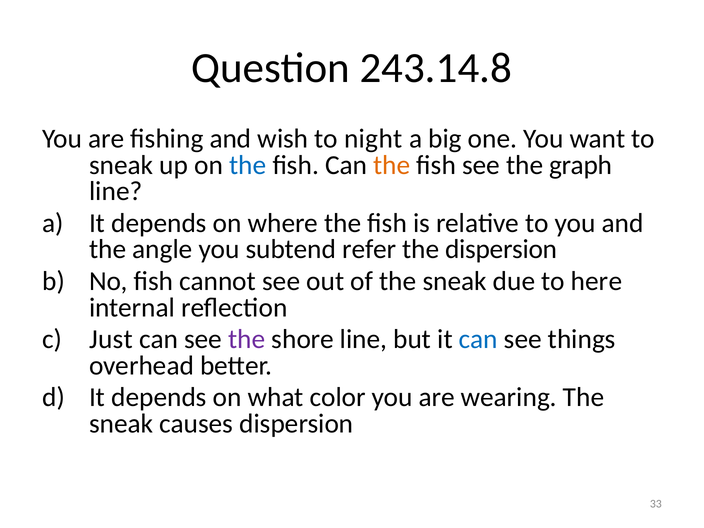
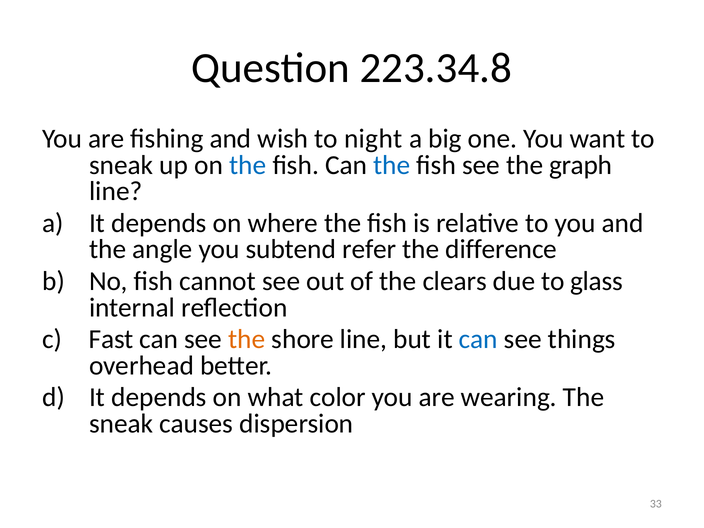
243.14.8: 243.14.8 -> 223.34.8 (436, 68)
the colour: orange -> blue (392, 165)
the dispersion: dispersion -> difference (501, 249)
of the sneak: sneak -> clears (455, 281)
here: here -> glass (597, 281)
Just: Just -> Fast (111, 339)
the colour: purple -> orange (247, 339)
